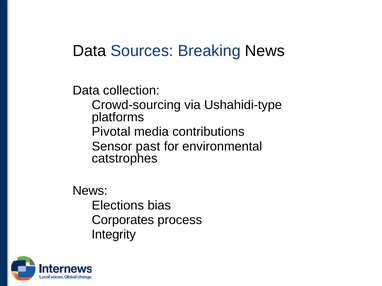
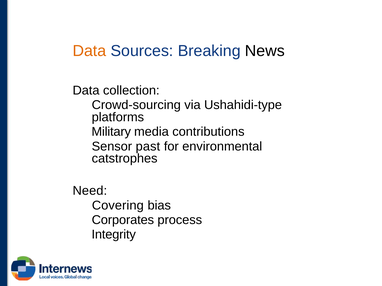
Data colour: black -> orange (89, 51)
Pivotal: Pivotal -> Military (111, 132)
News: News -> Need (90, 191)
Elections: Elections -> Covering (118, 206)
